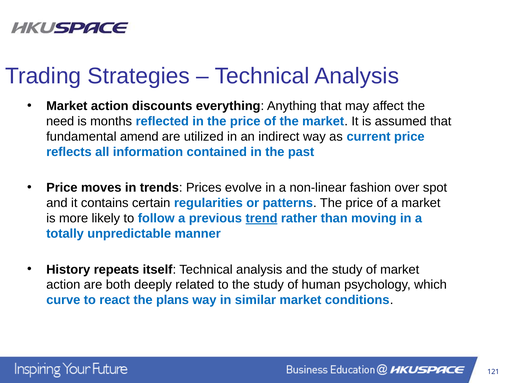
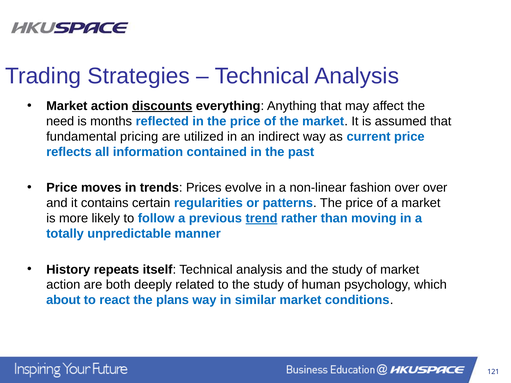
discounts underline: none -> present (162, 106)
amend: amend -> pricing (139, 137)
over spot: spot -> over (435, 188)
curve: curve -> about (63, 300)
